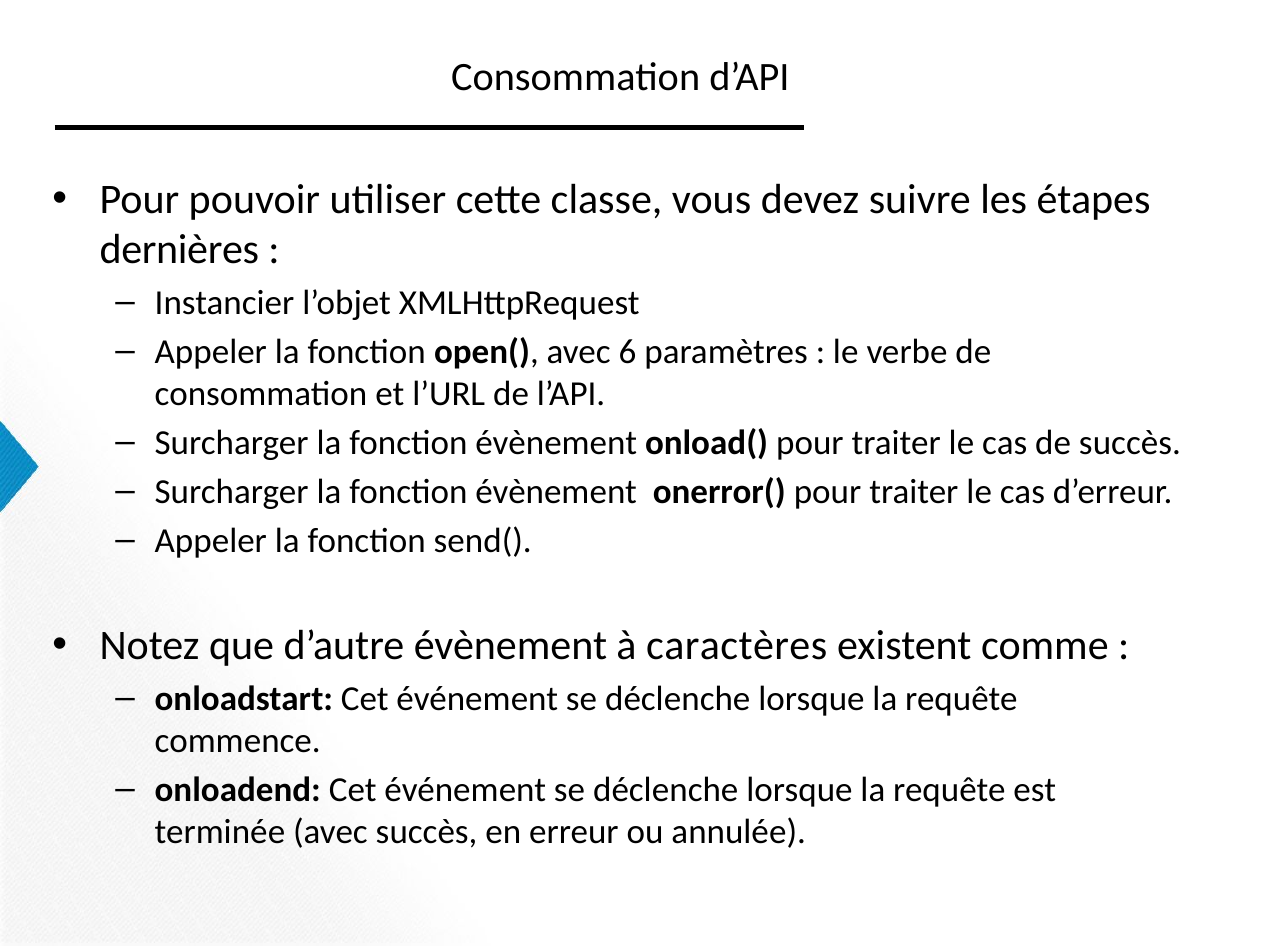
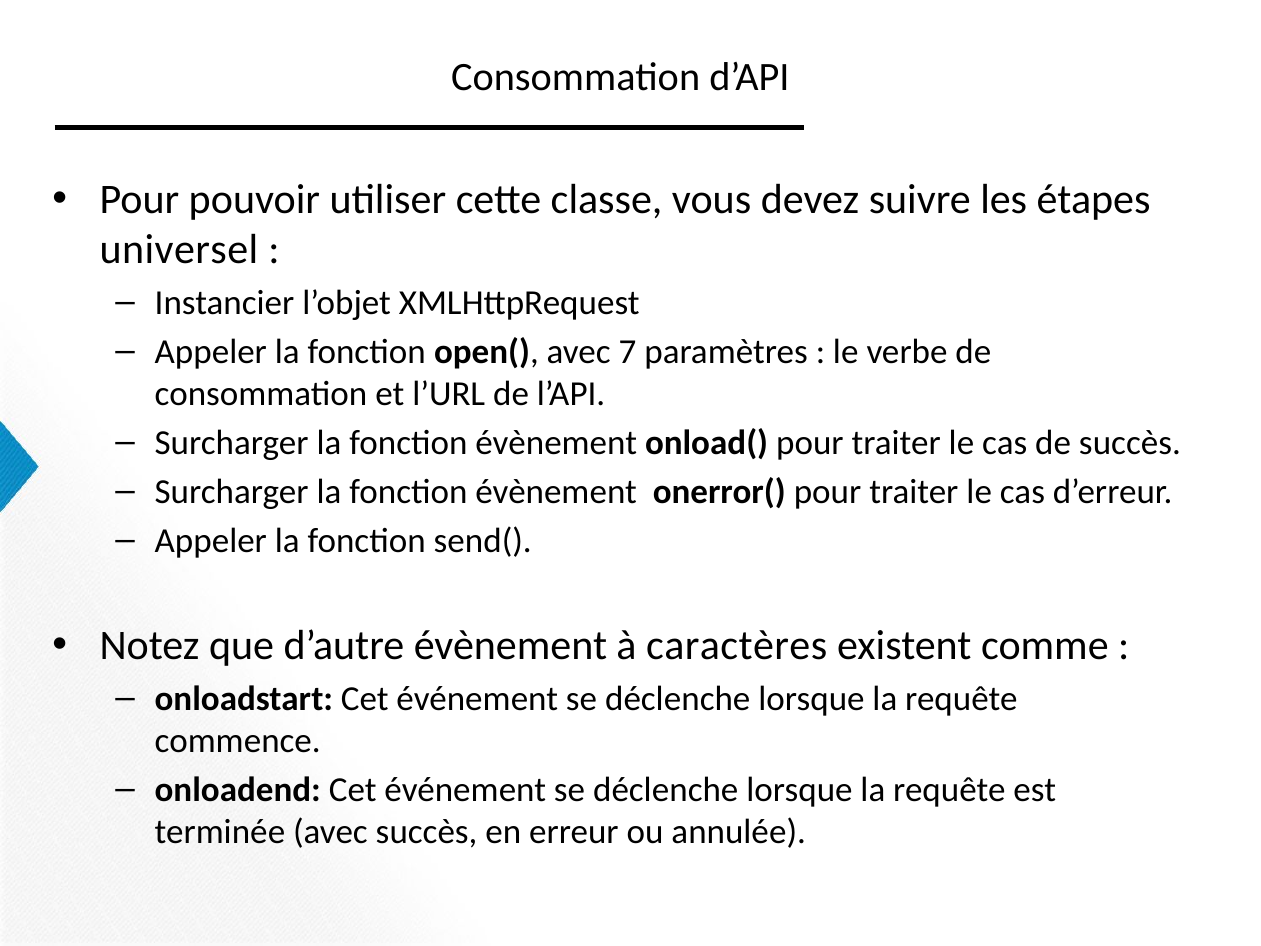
dernières: dernières -> universel (179, 250)
6: 6 -> 7 (627, 352)
